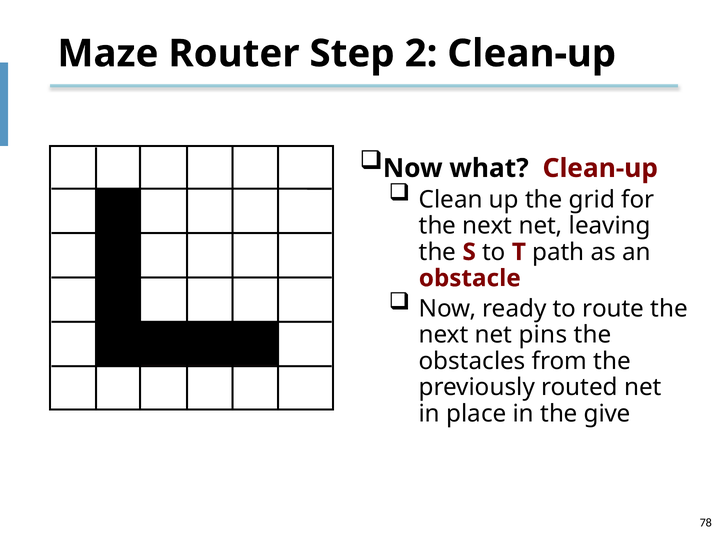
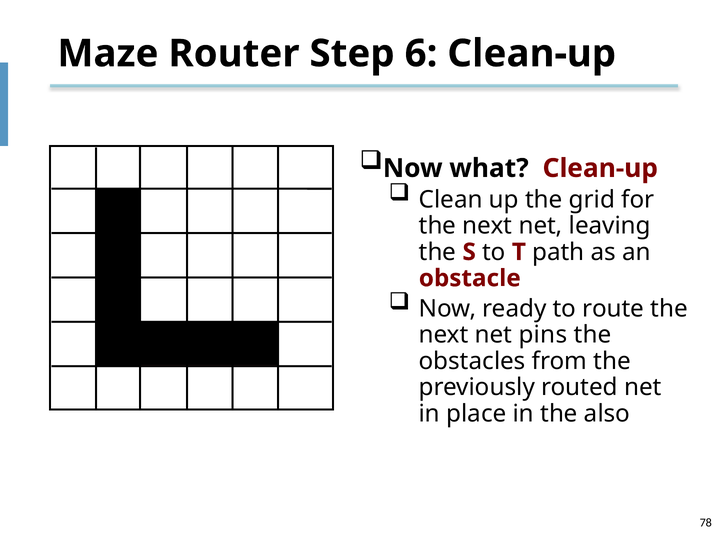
2: 2 -> 6 (421, 54)
give: give -> also (607, 414)
